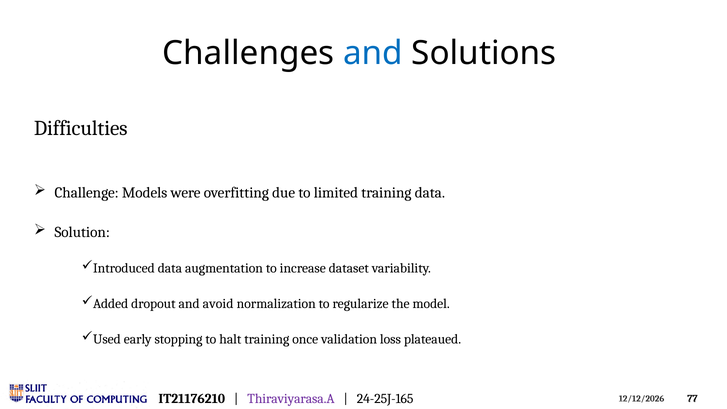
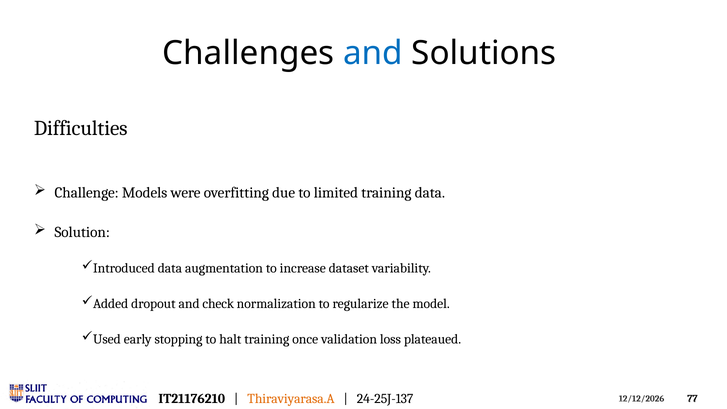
avoid: avoid -> check (218, 304)
Thiraviyarasa.A colour: purple -> orange (291, 399)
24-25J-165: 24-25J-165 -> 24-25J-137 (385, 399)
